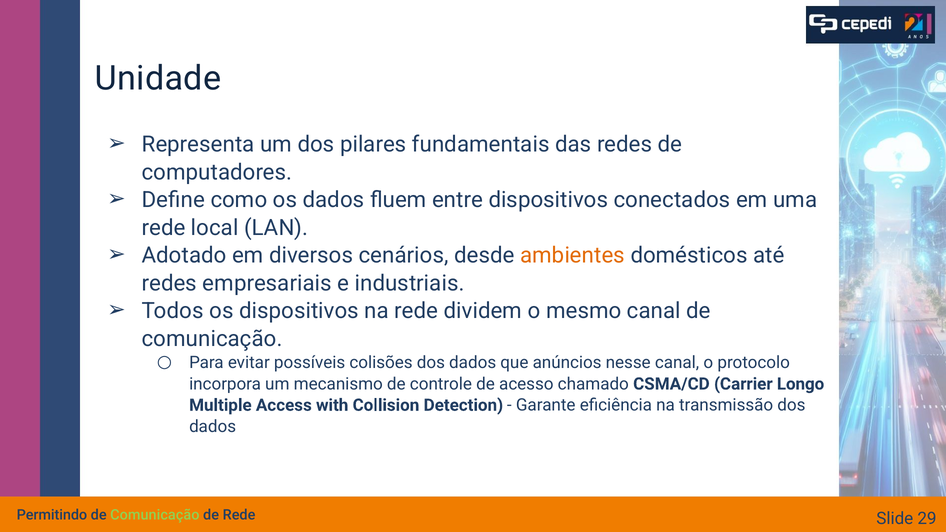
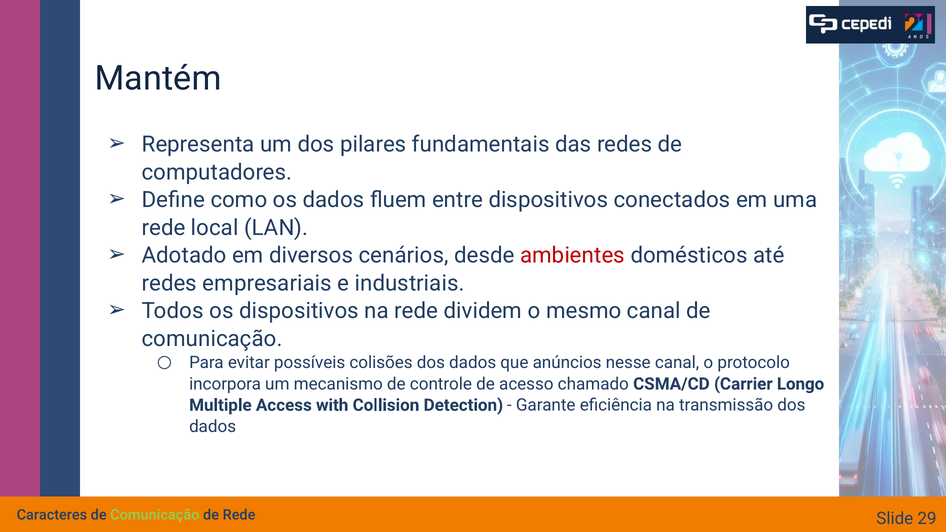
Unidade: Unidade -> Mantém (158, 78)
ambientes colour: orange -> red (573, 256)
Permitindo: Permitindo -> Caracteres (52, 515)
